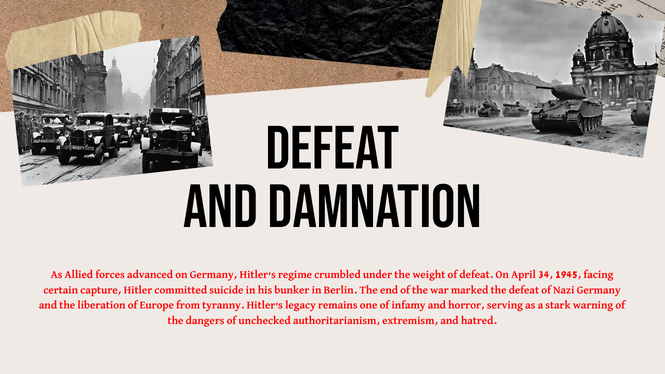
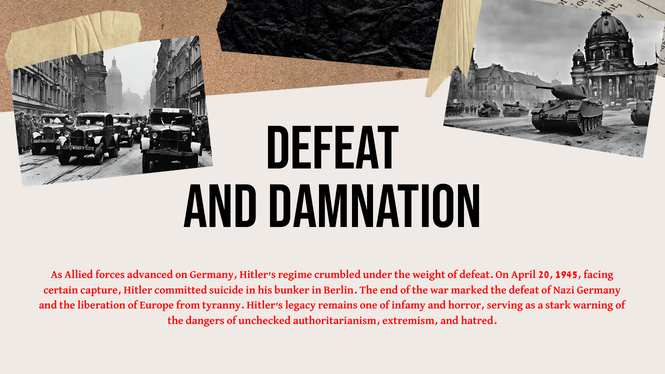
34: 34 -> 20 (546, 275)
